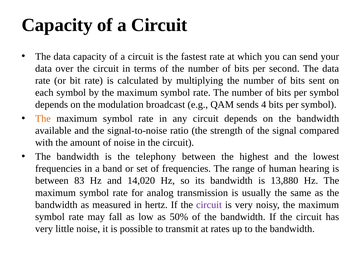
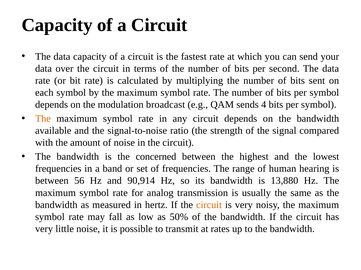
telephony: telephony -> concerned (156, 157)
83: 83 -> 56 (79, 181)
14,020: 14,020 -> 90,914 (141, 181)
circuit colour: purple -> orange (209, 205)
